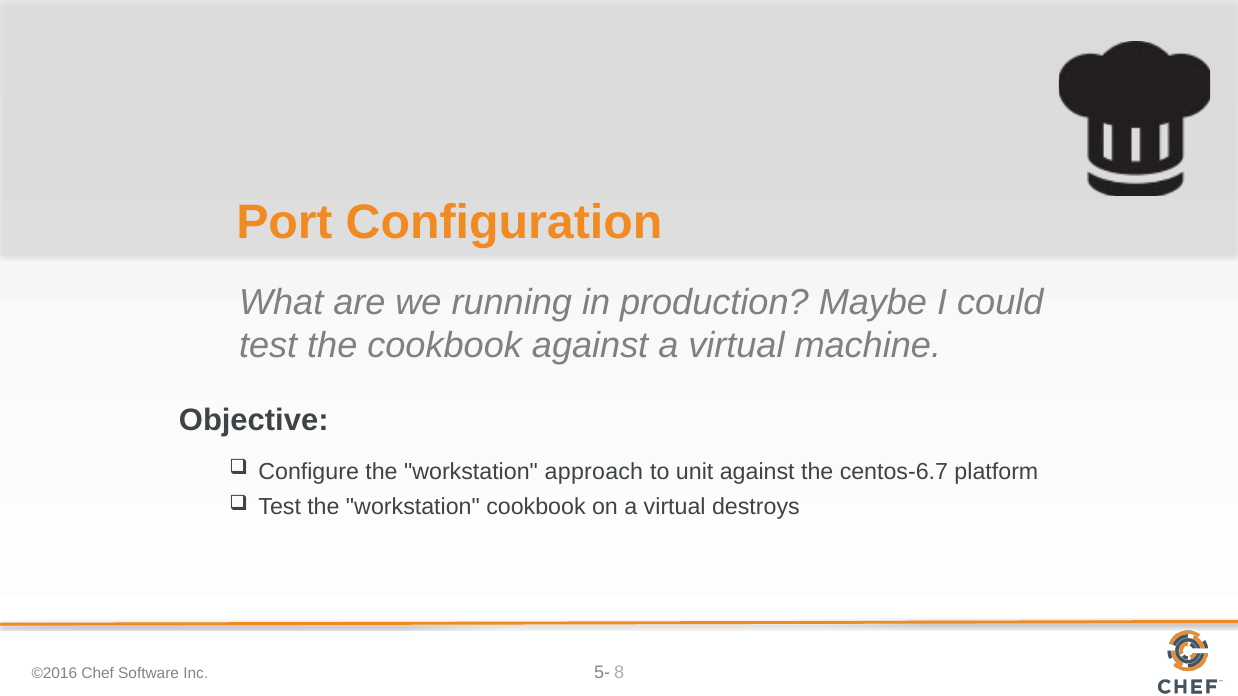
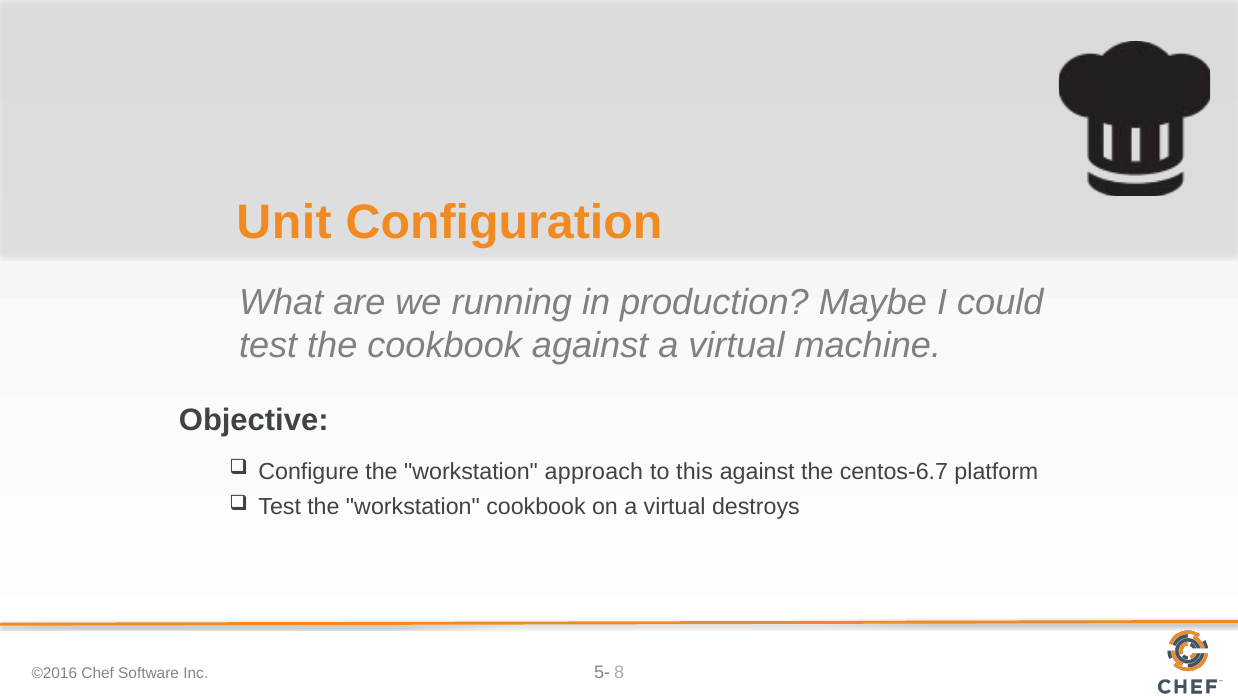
Port: Port -> Unit (284, 223)
unit: unit -> this (695, 472)
